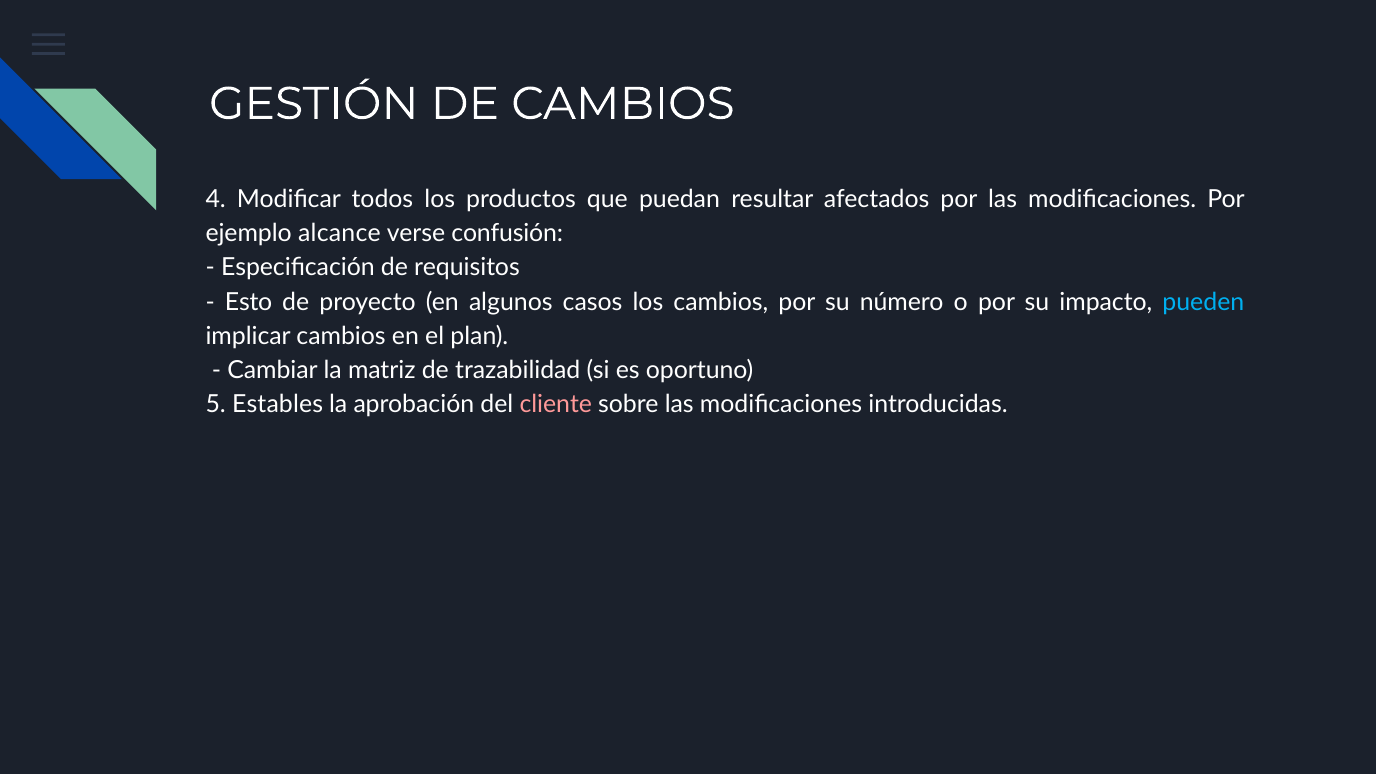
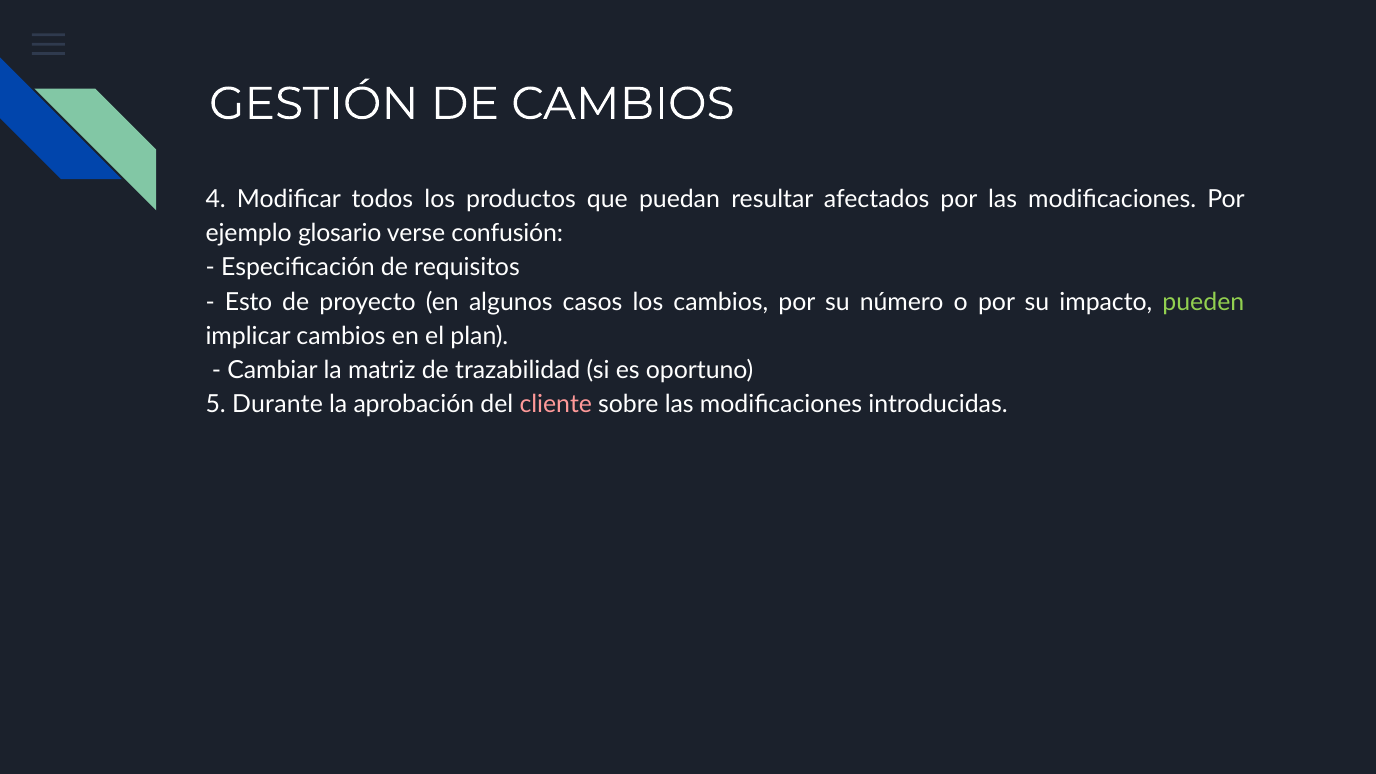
alcance: alcance -> glosario (340, 233)
pueden colour: light blue -> light green (1203, 302)
Estables: Estables -> Durante (278, 405)
